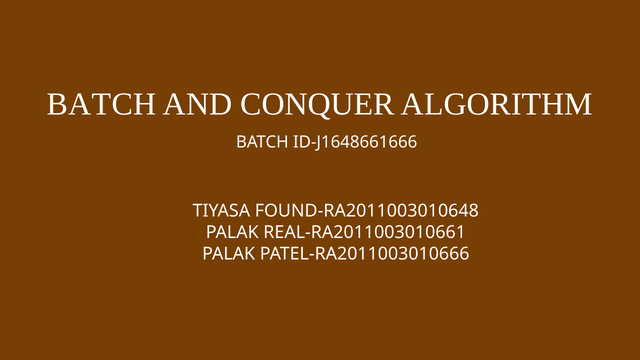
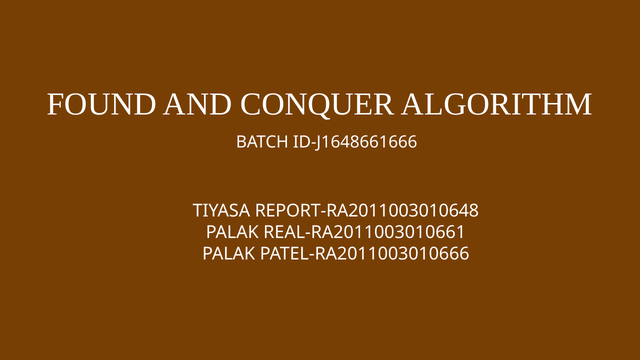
BATCH: BATCH -> FOUND (102, 104)
FOUND-RA2011003010648: FOUND-RA2011003010648 -> REPORT-RA2011003010648 (367, 211)
